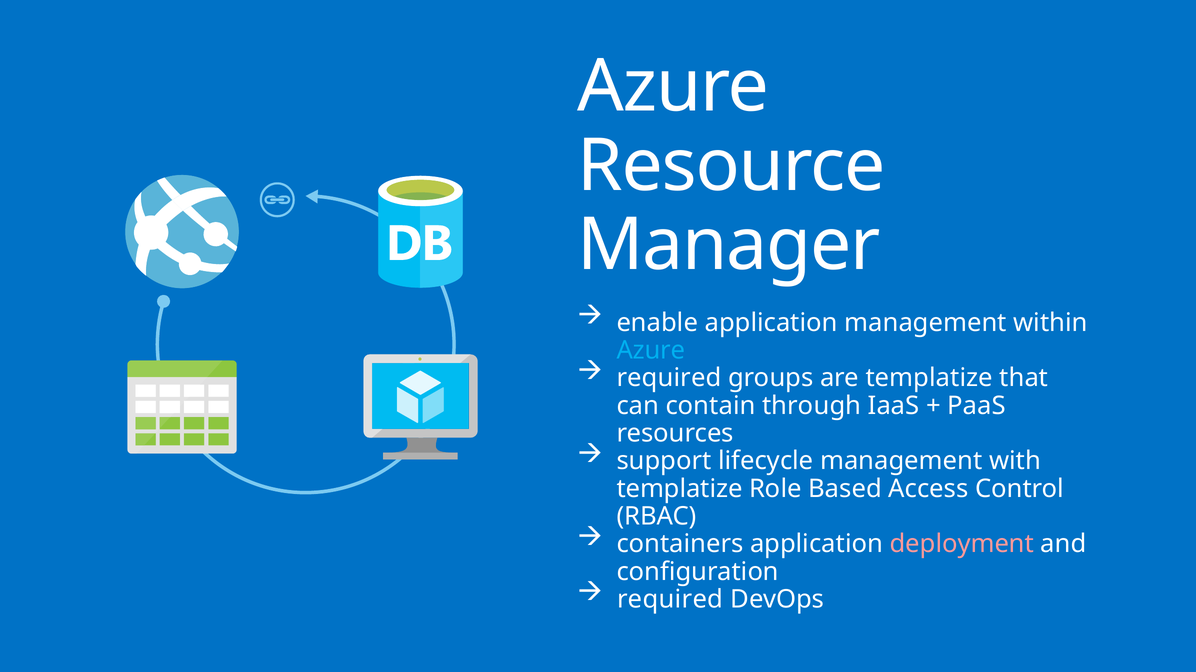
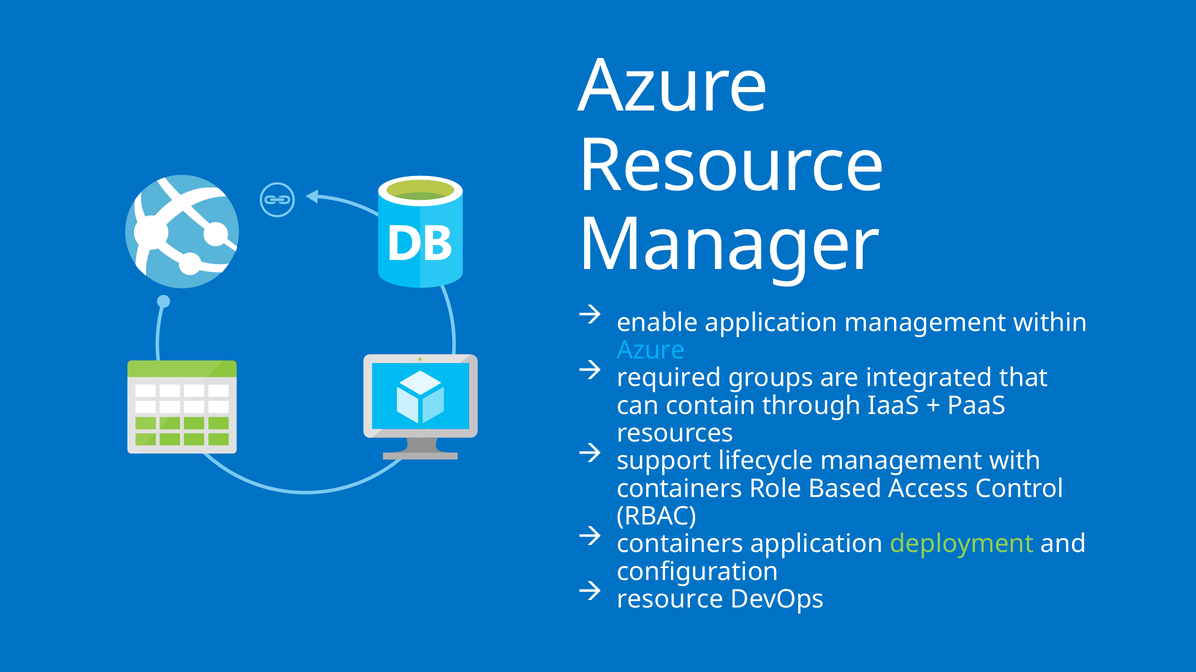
are templatize: templatize -> integrated (929, 378)
templatize: templatize -> containers (680, 489)
deployment colour: pink -> light green (962, 544)
required: required -> resource (670, 600)
